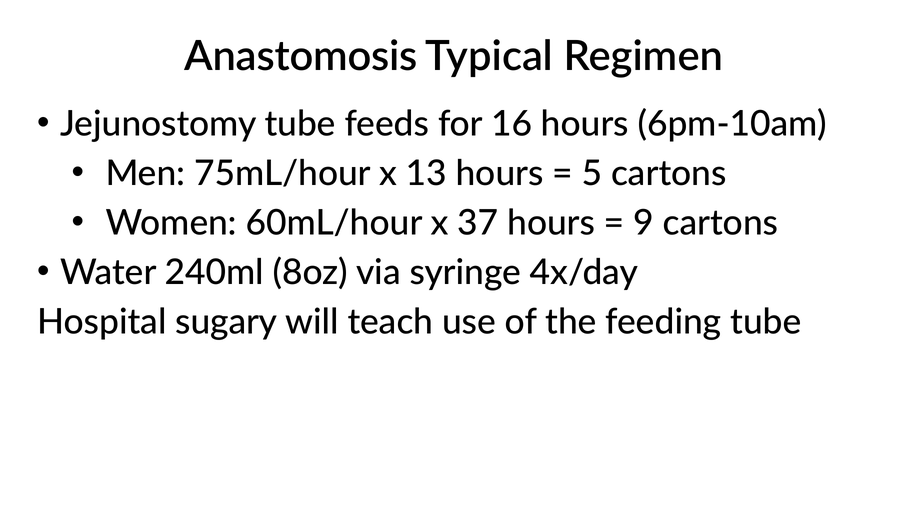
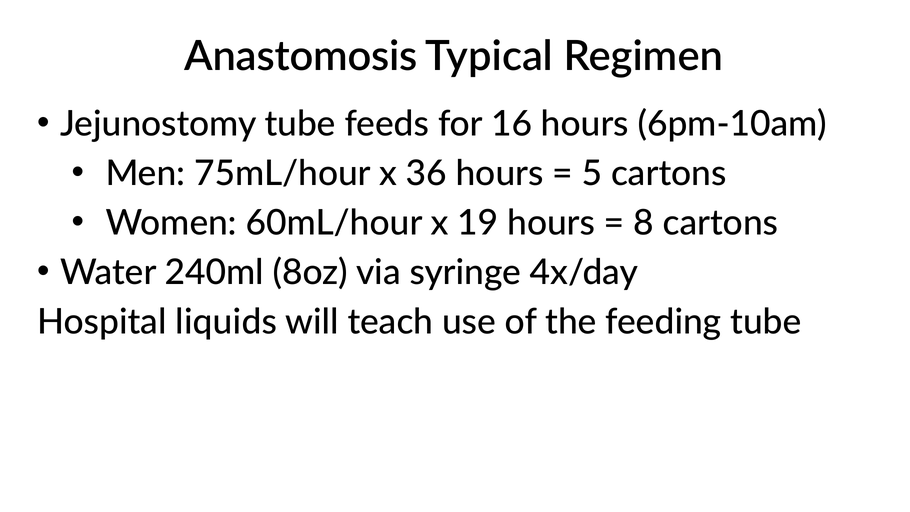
13: 13 -> 36 (426, 173)
37: 37 -> 19 (478, 223)
9: 9 -> 8 (644, 223)
sugary: sugary -> liquids (226, 322)
